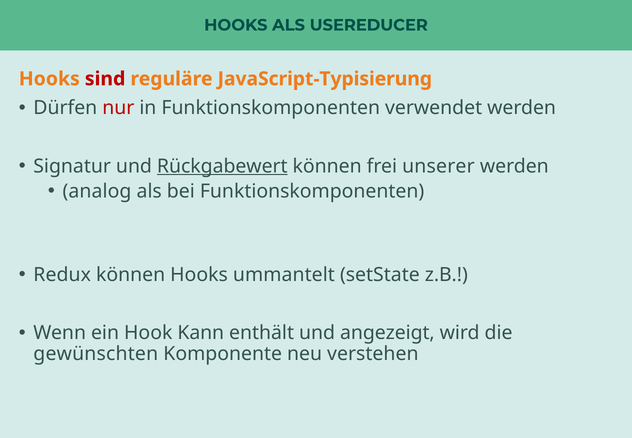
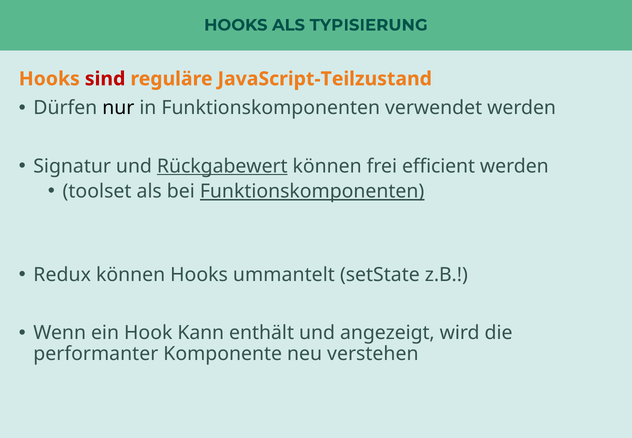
USEREDUCER: USEREDUCER -> TYPISIERUNG (369, 25)
JavaScript-Typisierung: JavaScript-Typisierung -> JavaScript-Teilzustand (325, 79)
nur colour: red -> black (118, 108)
unserer: unserer -> efficient (439, 166)
analog: analog -> toolset (97, 191)
Funktionskomponenten underline: none -> present (312, 191)
gewünschten: gewünschten -> performanter (96, 354)
